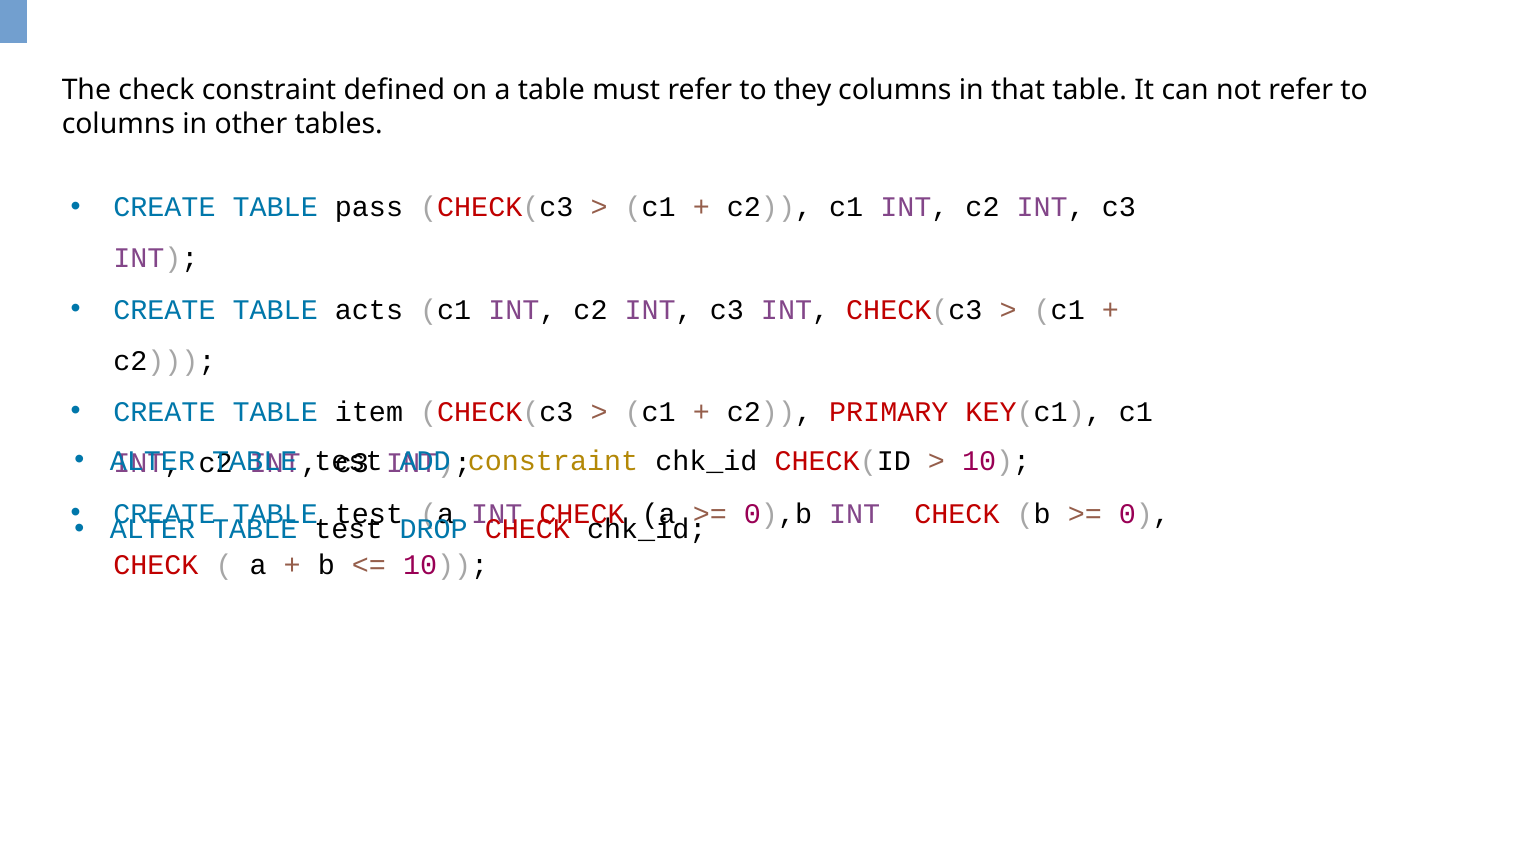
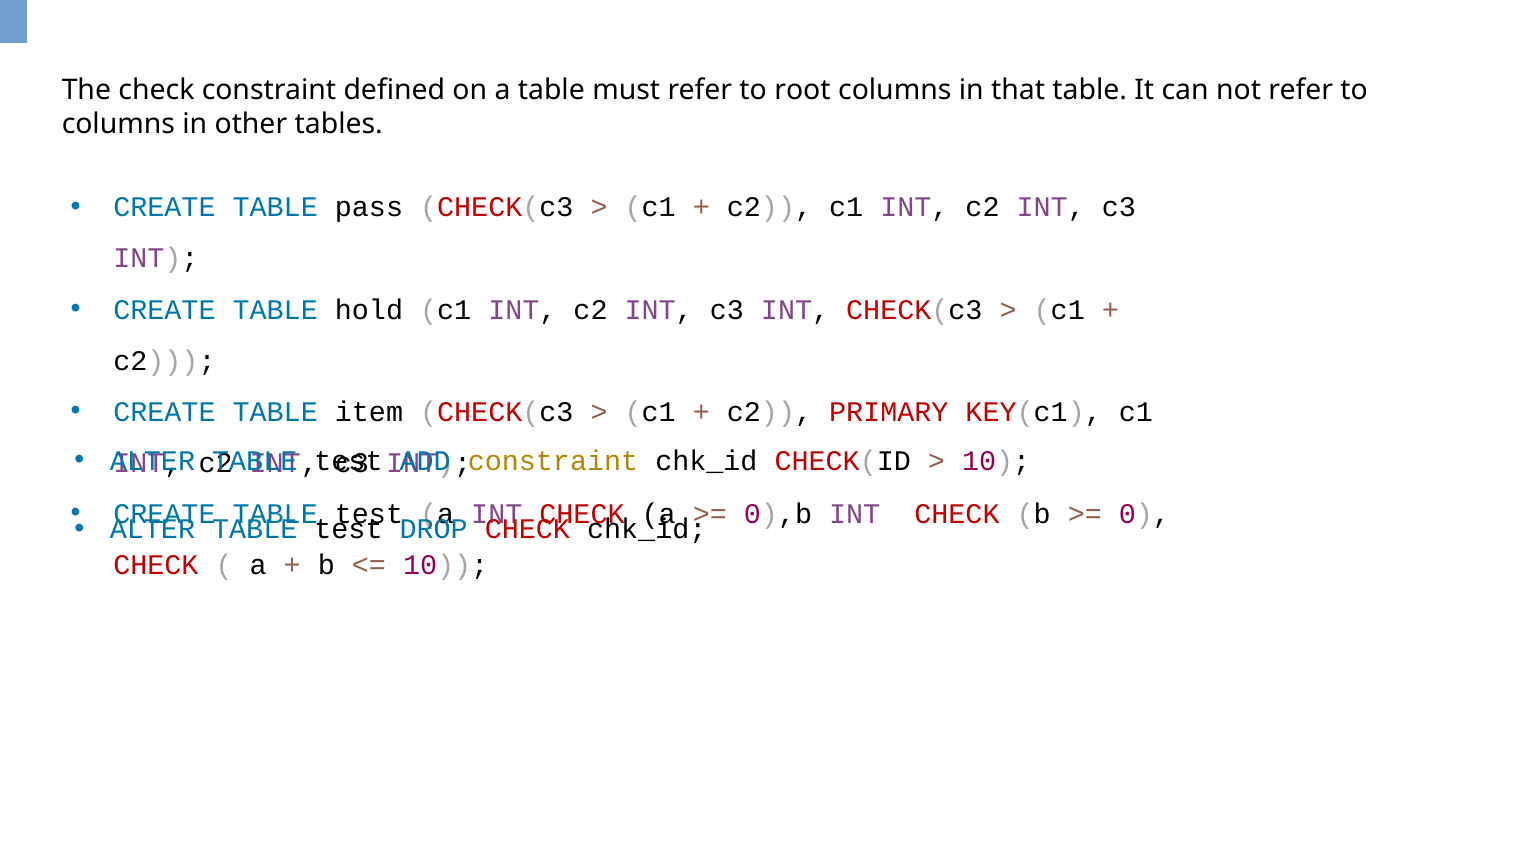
they: they -> root (802, 90)
acts: acts -> hold (369, 310)
